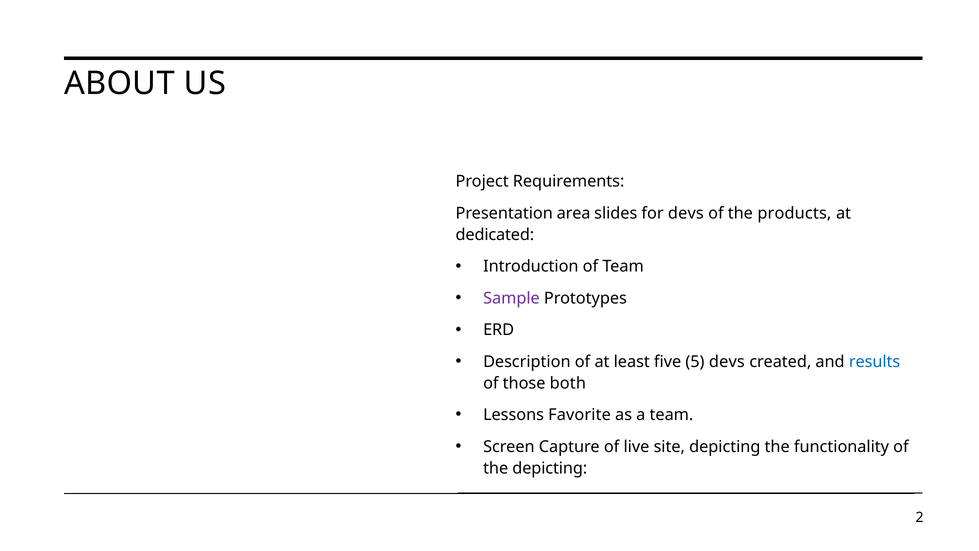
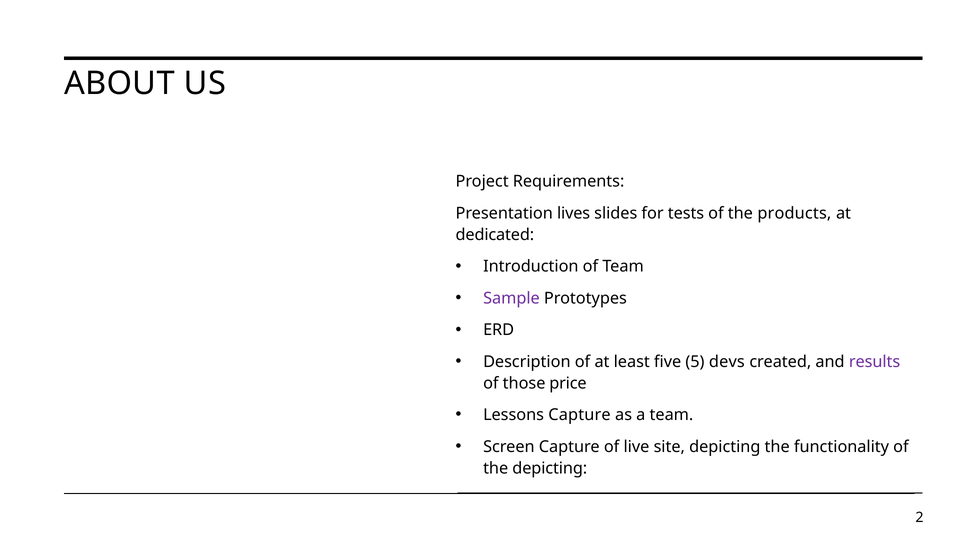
area: area -> lives (574, 213)
for devs: devs -> tests (686, 213)
results colour: blue -> purple (875, 361)
both: both -> price (568, 383)
Lessons Favorite: Favorite -> Capture (580, 415)
